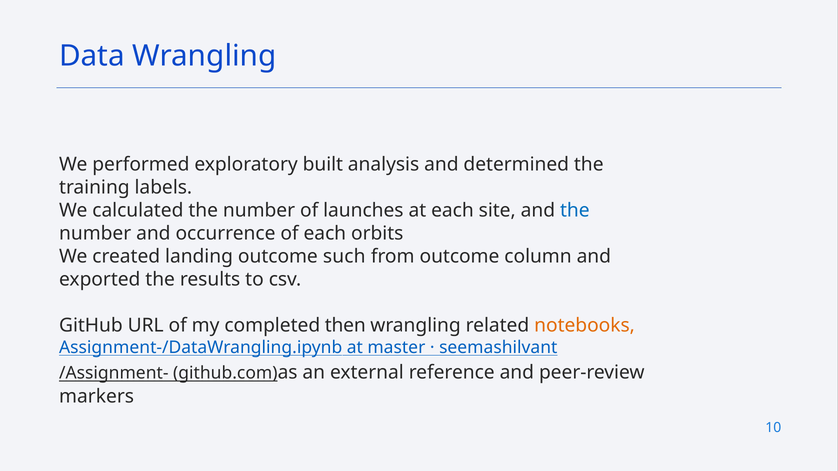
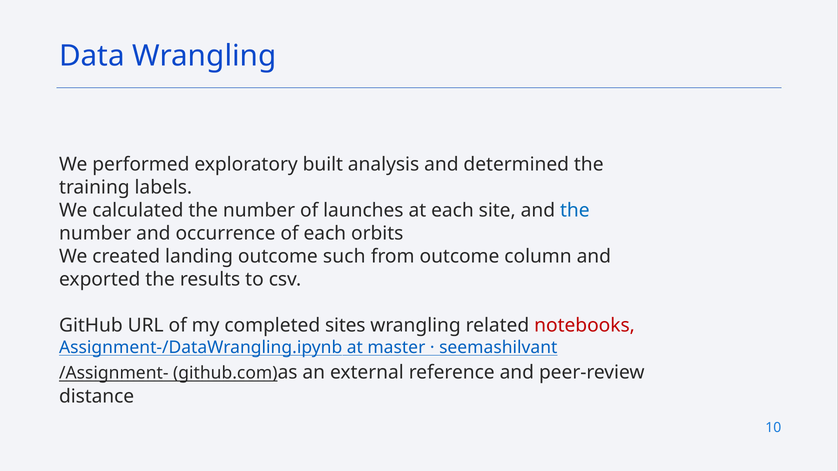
then: then -> sites (345, 326)
notebooks colour: orange -> red (585, 326)
markers: markers -> distance (97, 397)
